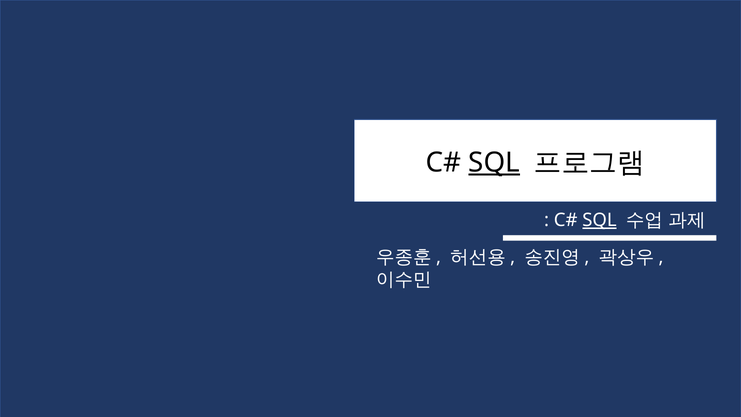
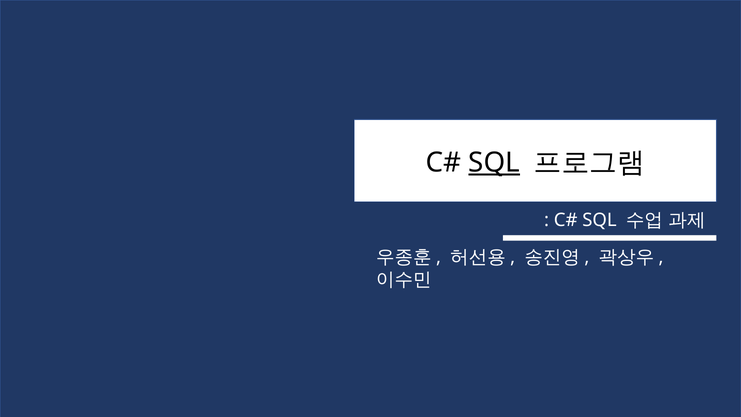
SQL underline: present -> none (599, 220)
